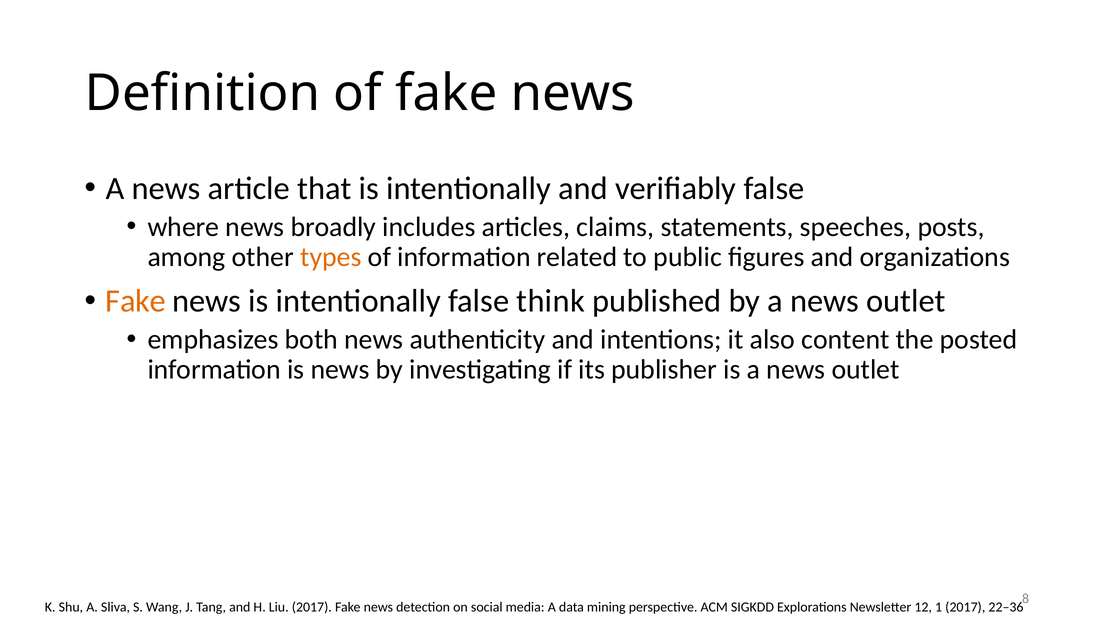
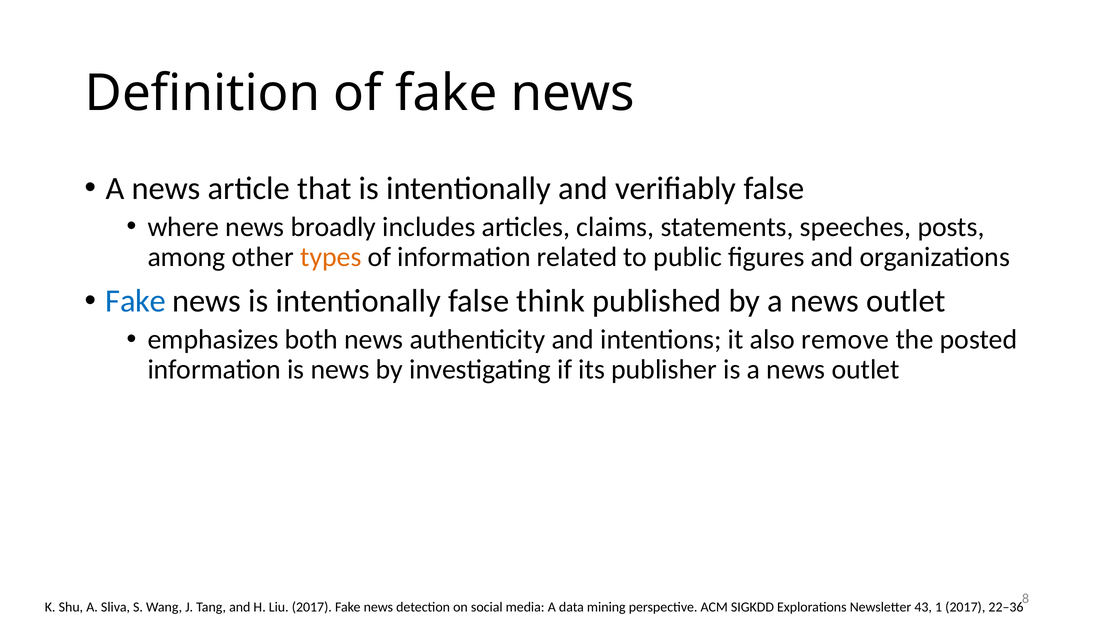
Fake colour: orange -> blue (136, 301)
content: content -> remove (845, 339)
12: 12 -> 43 (923, 607)
